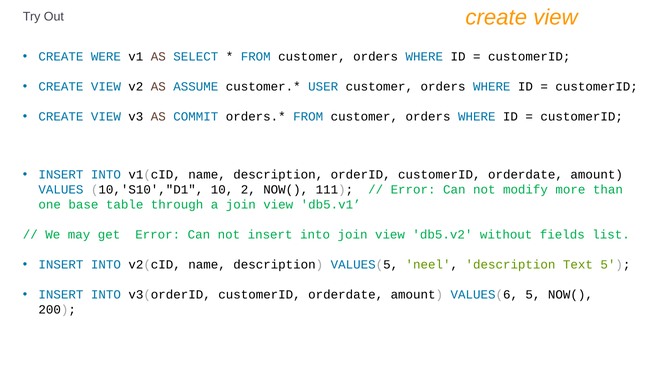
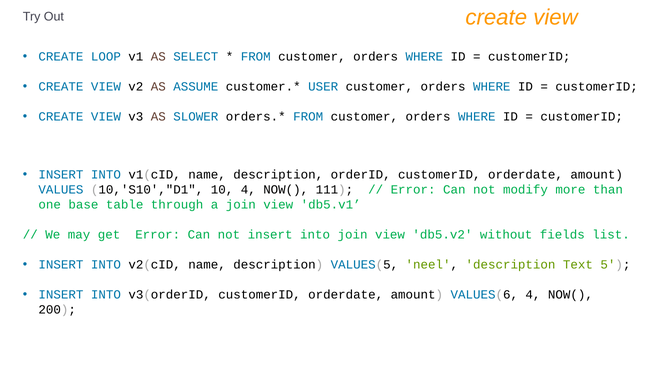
WERE: WERE -> LOOP (106, 57)
COMMIT: COMMIT -> SLOWER (196, 116)
10 2: 2 -> 4 (248, 190)
VALUES(6 5: 5 -> 4 (533, 294)
